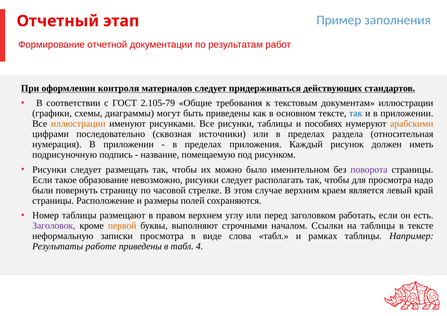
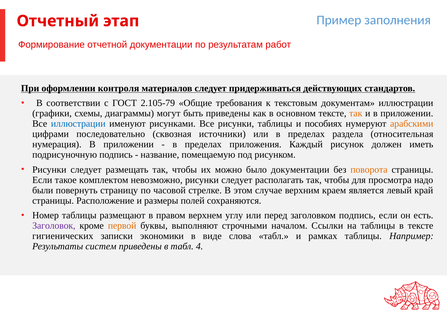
так colour: blue -> orange (356, 113)
иллюстрации colour: orange -> blue (78, 124)
было именительном: именительном -> документации (300, 170)
поворота colour: purple -> orange (369, 170)
образование: образование -> комплектом (104, 180)
заголовком работать: работать -> подпись (357, 215)
неформальную: неформальную -> гигиенических (63, 236)
записки просмотра: просмотра -> экономики (162, 236)
работе: работе -> систем (101, 246)
